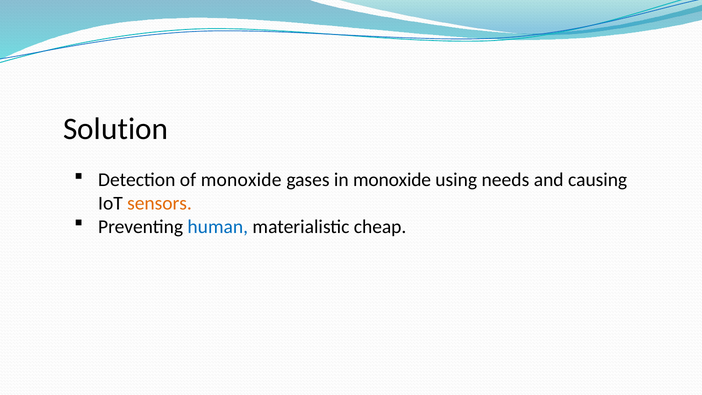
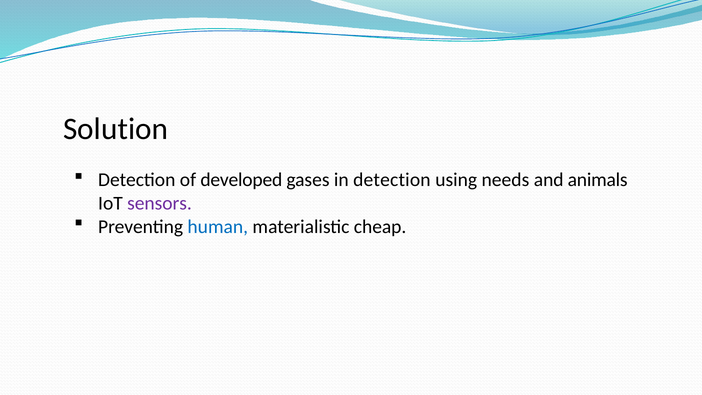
of monoxide: monoxide -> developed (241, 180)
in monoxide: monoxide -> detection (392, 180)
causing: causing -> animals (598, 180)
sensors colour: orange -> purple (160, 203)
